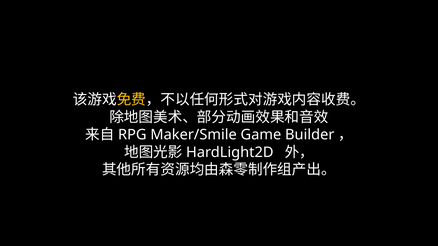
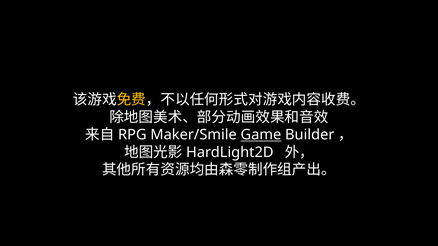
Game underline: none -> present (261, 135)
